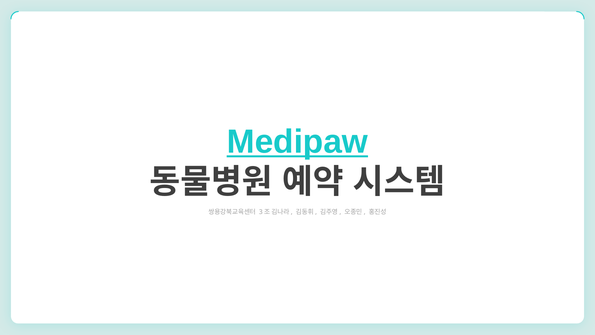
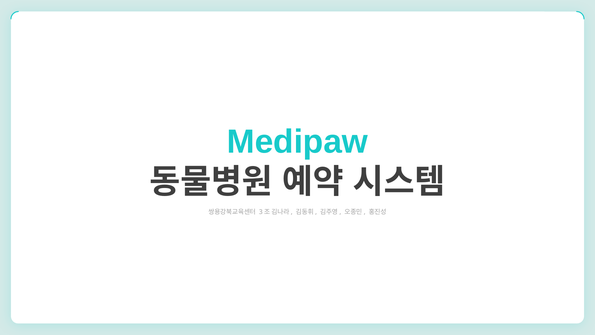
Medipaw underline: present -> none (297, 142)
